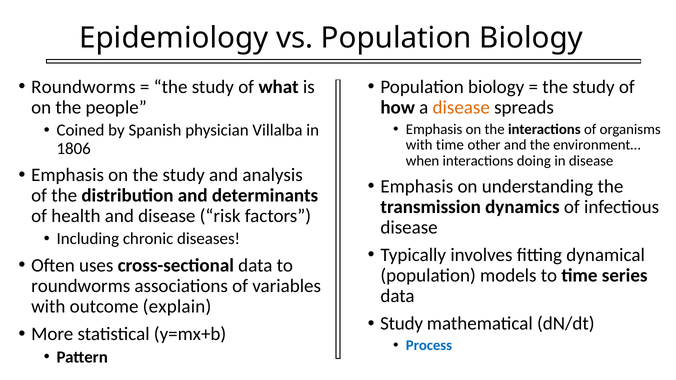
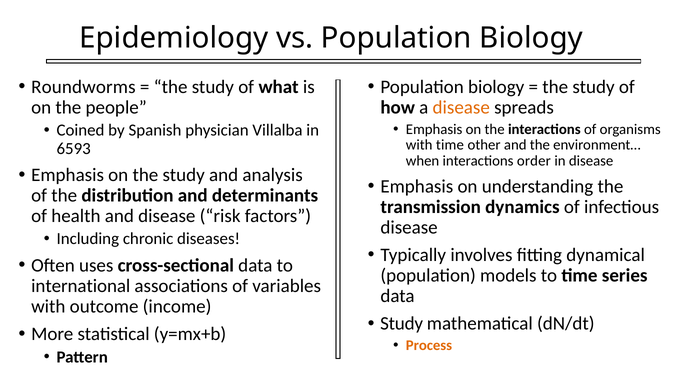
1806: 1806 -> 6593 (74, 149)
doing: doing -> order (534, 161)
roundworms: roundworms -> international (81, 286)
explain: explain -> income (177, 307)
Process colour: blue -> orange (429, 346)
